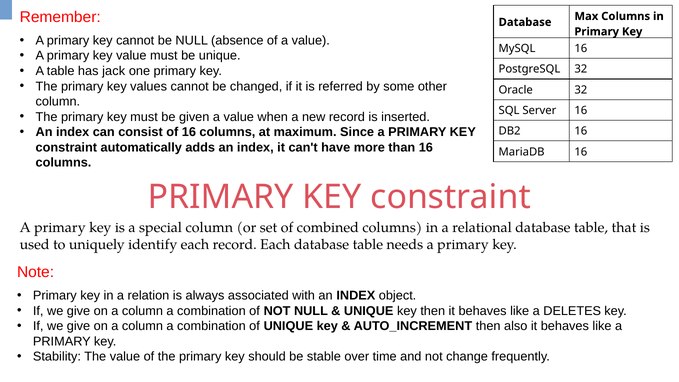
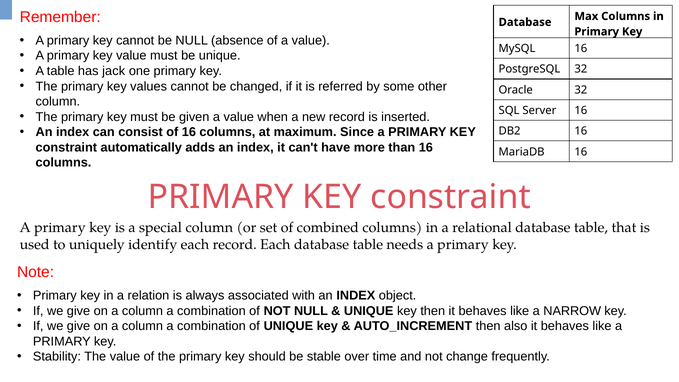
DELETES: DELETES -> NARROW (572, 311)
